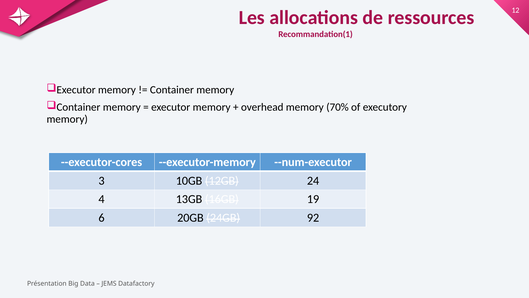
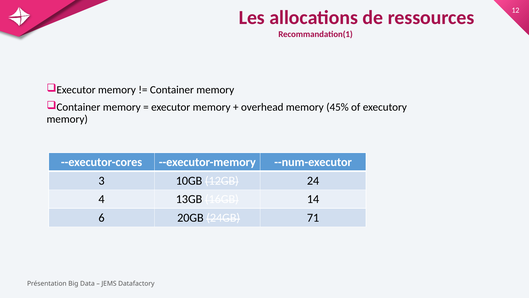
70%: 70% -> 45% (337, 107)
19: 19 -> 14 (313, 199)
92: 92 -> 71 (313, 217)
